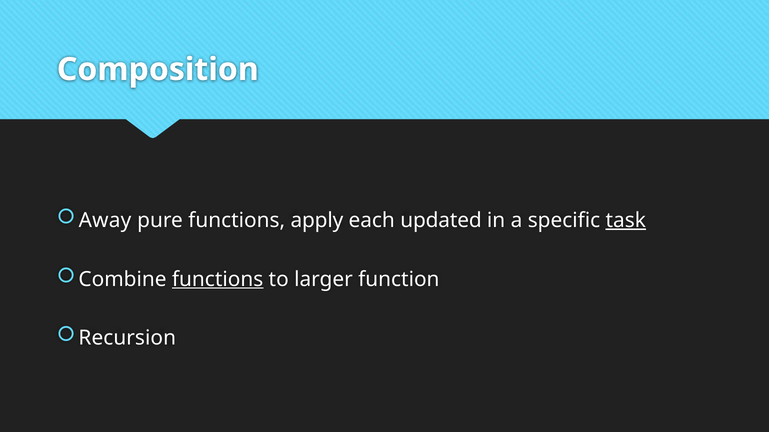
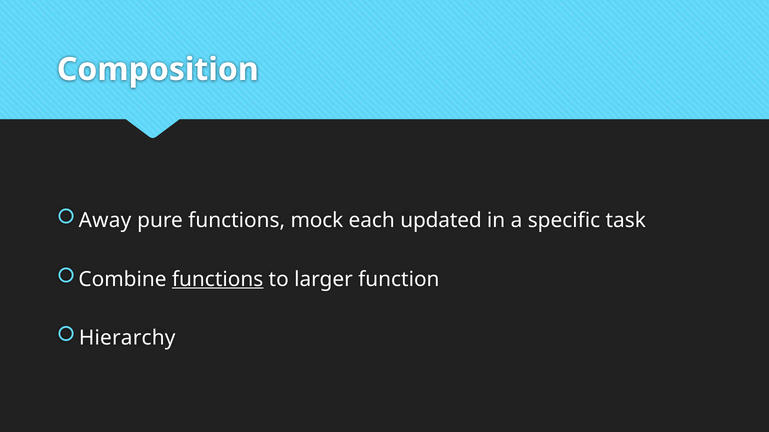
apply: apply -> mock (317, 221)
task underline: present -> none (626, 221)
Recursion: Recursion -> Hierarchy (127, 338)
